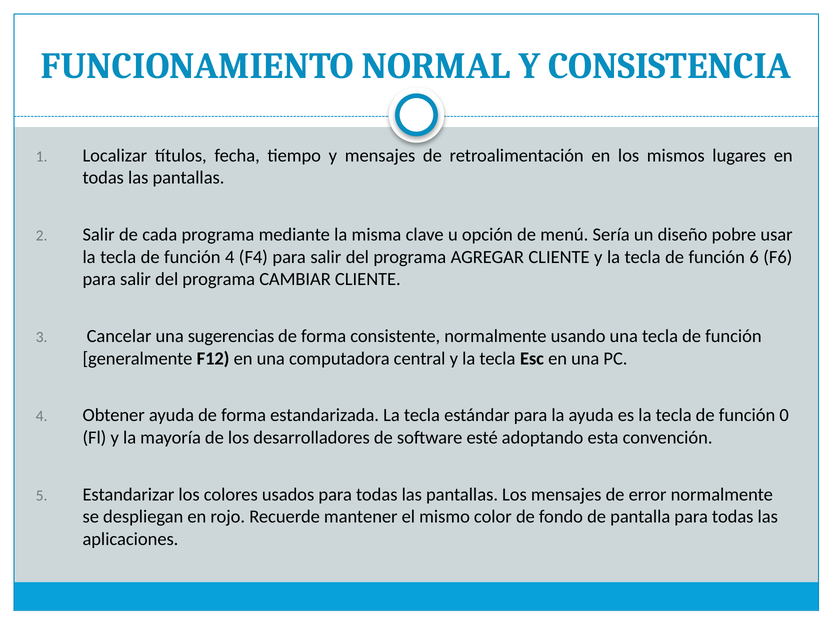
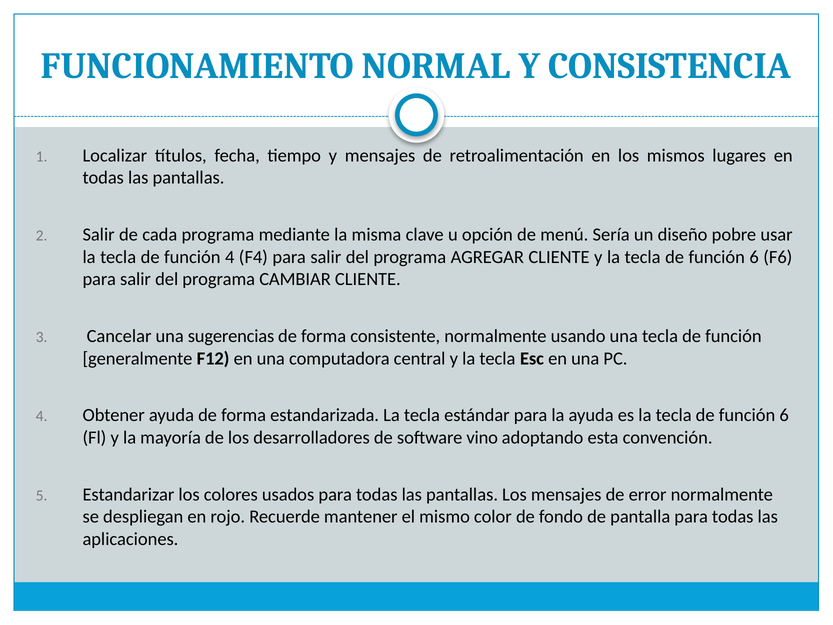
0: 0 -> 6 (784, 415)
esté: esté -> vino (482, 437)
